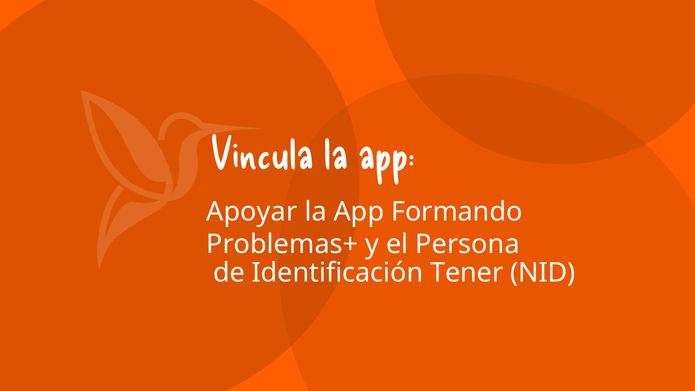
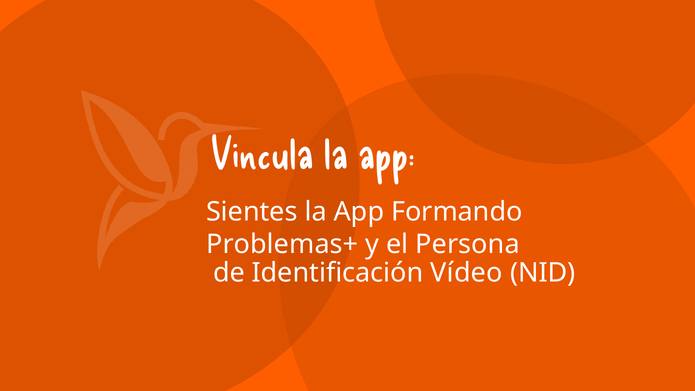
Apoyar: Apoyar -> Sientes (252, 212)
Tener: Tener -> Vídeo (467, 273)
